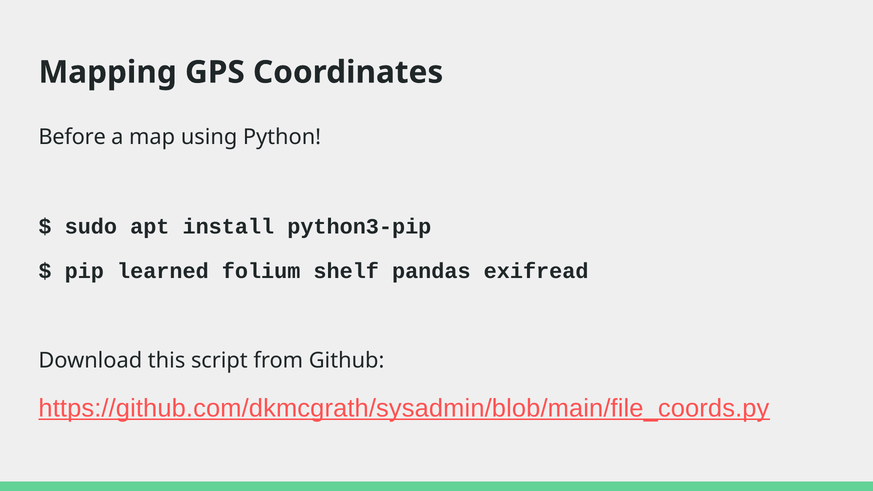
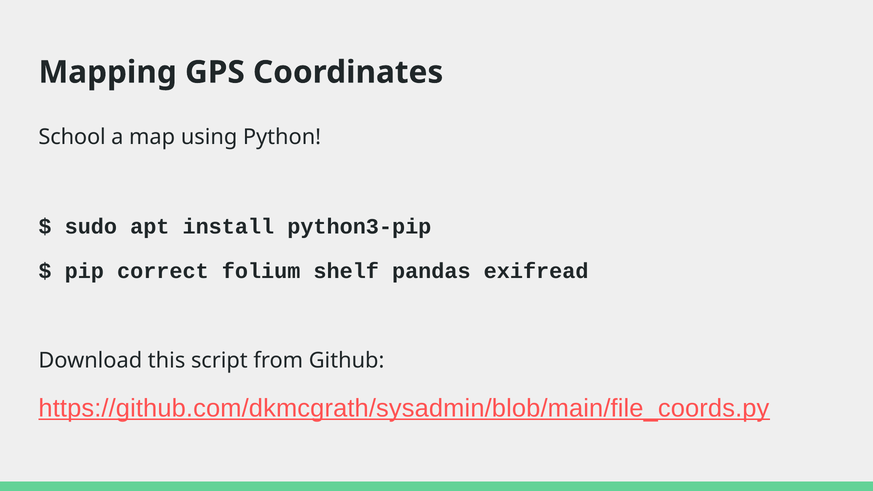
Before: Before -> School (72, 137)
learned: learned -> correct (163, 271)
